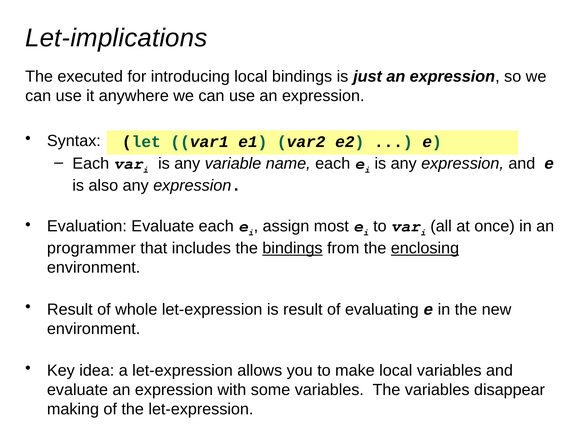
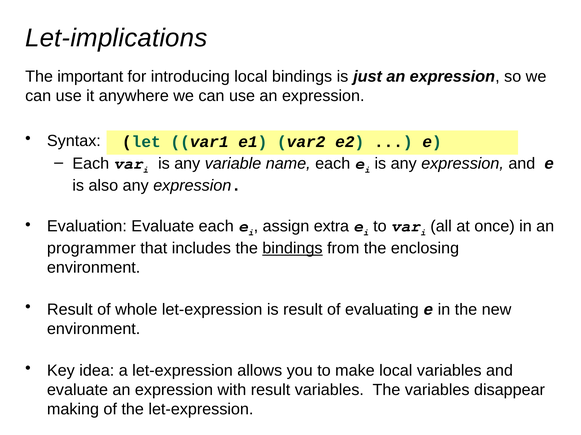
executed: executed -> important (90, 77)
most: most -> extra (331, 227)
enclosing underline: present -> none (425, 249)
with some: some -> result (271, 391)
